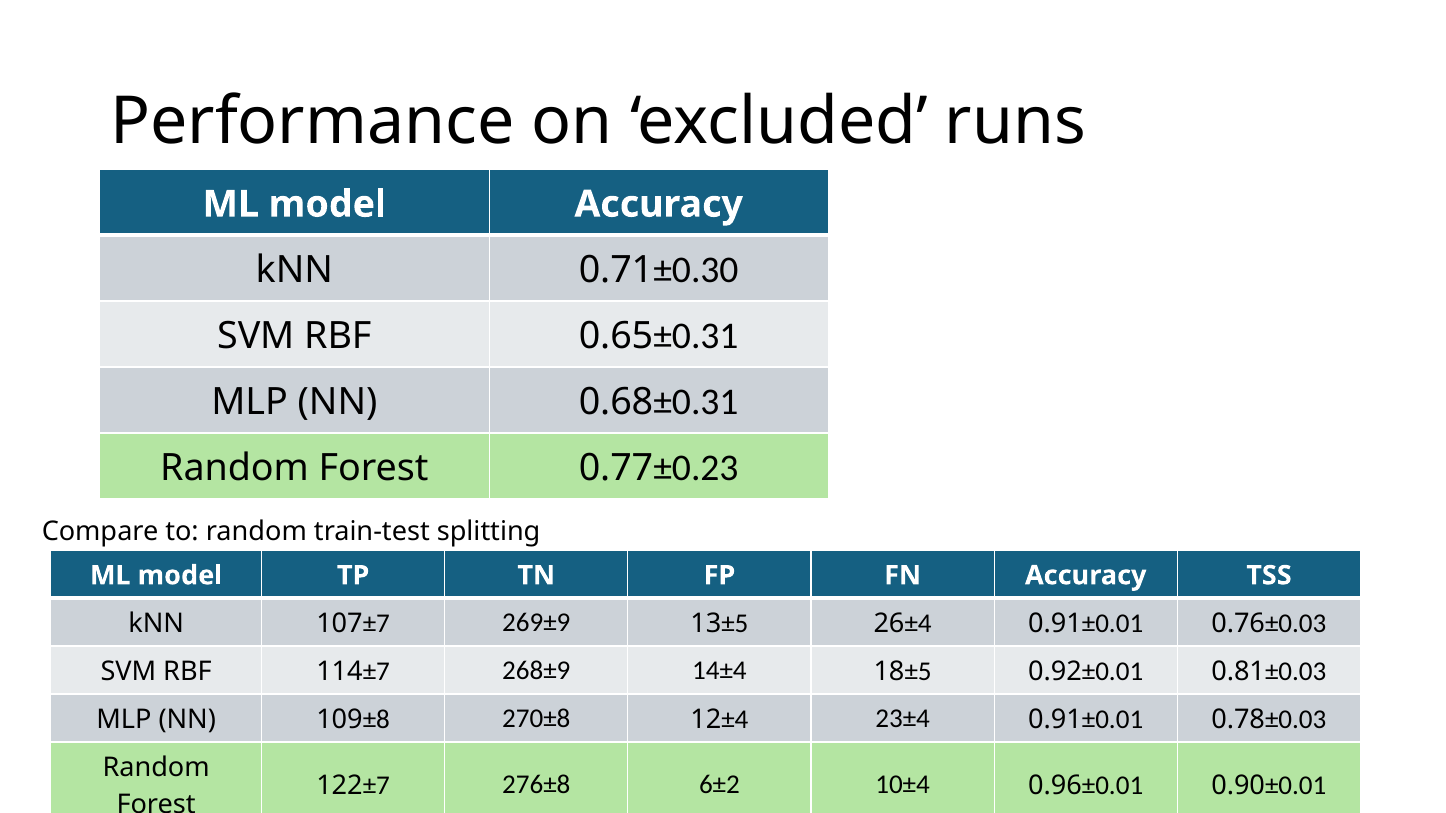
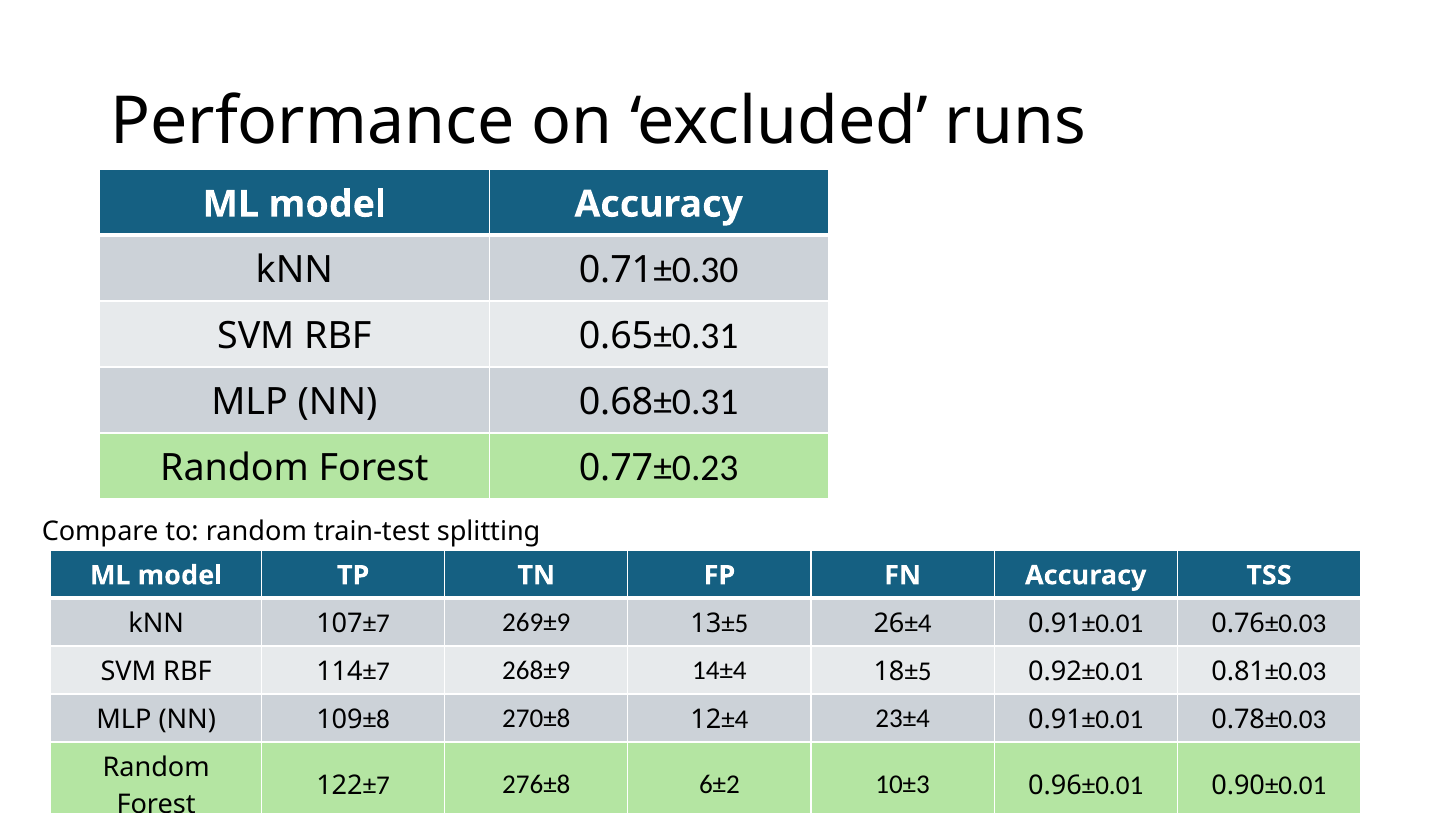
10±4: 10±4 -> 10±3 (903, 785)
